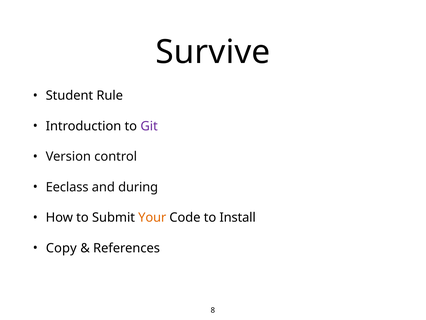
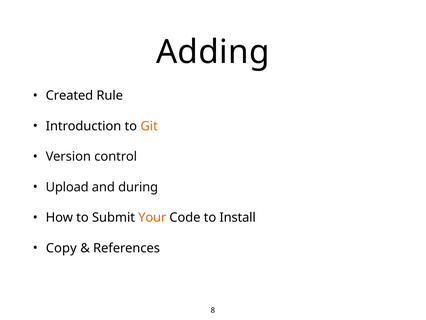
Survive: Survive -> Adding (213, 52)
Student: Student -> Created (69, 96)
Git colour: purple -> orange (149, 126)
Eeclass: Eeclass -> Upload (67, 187)
